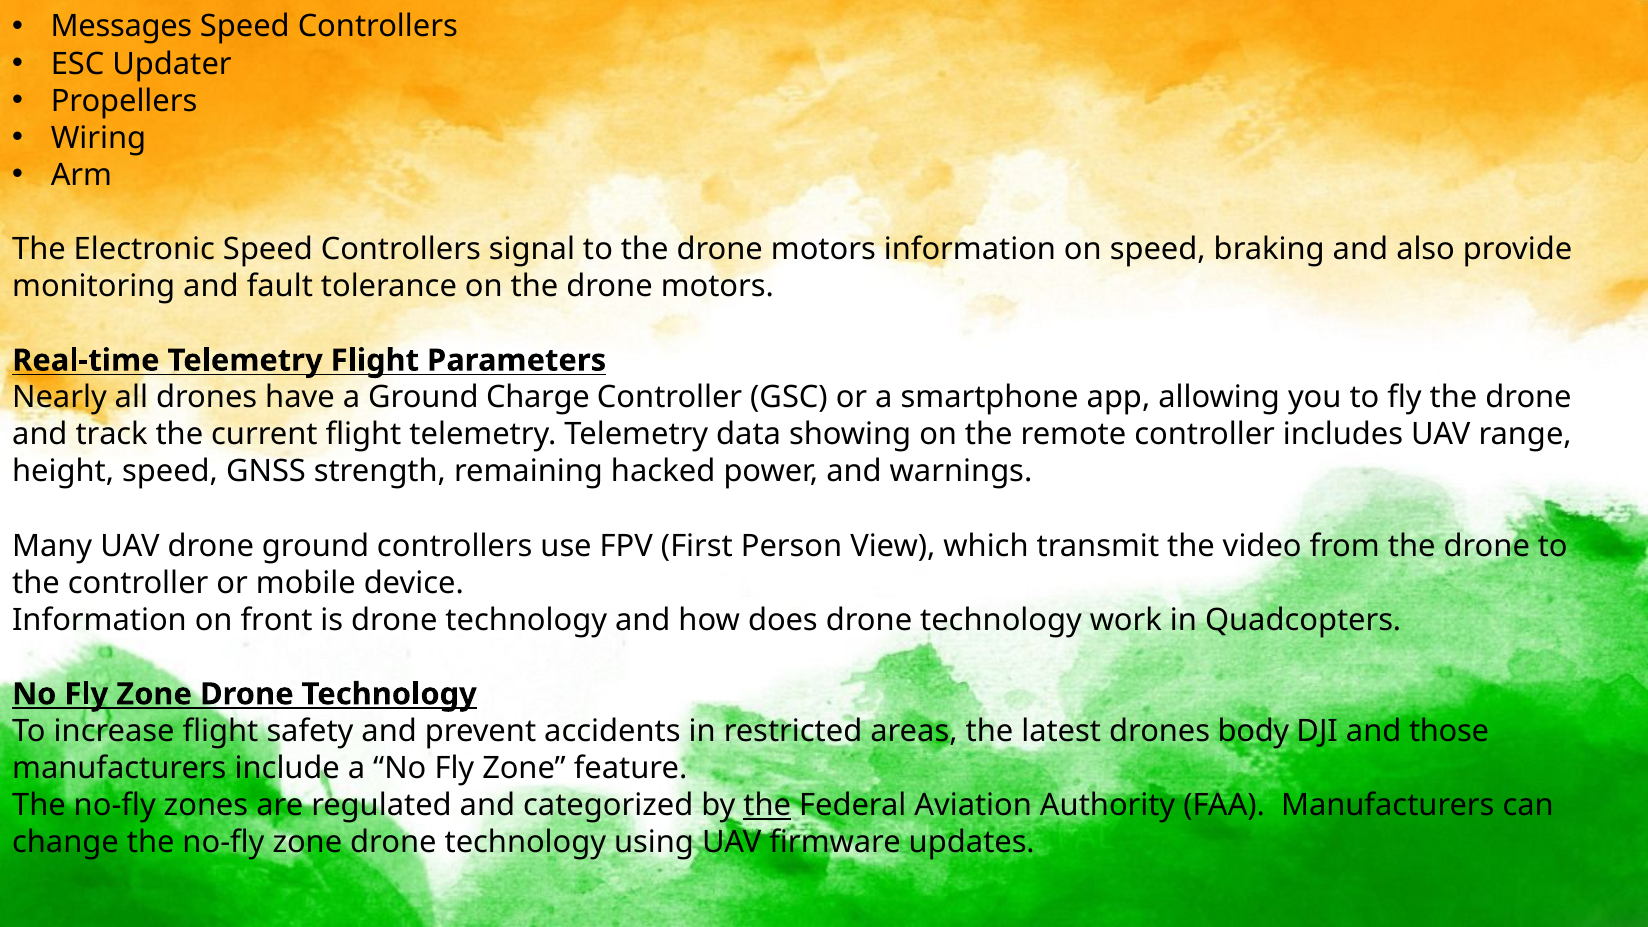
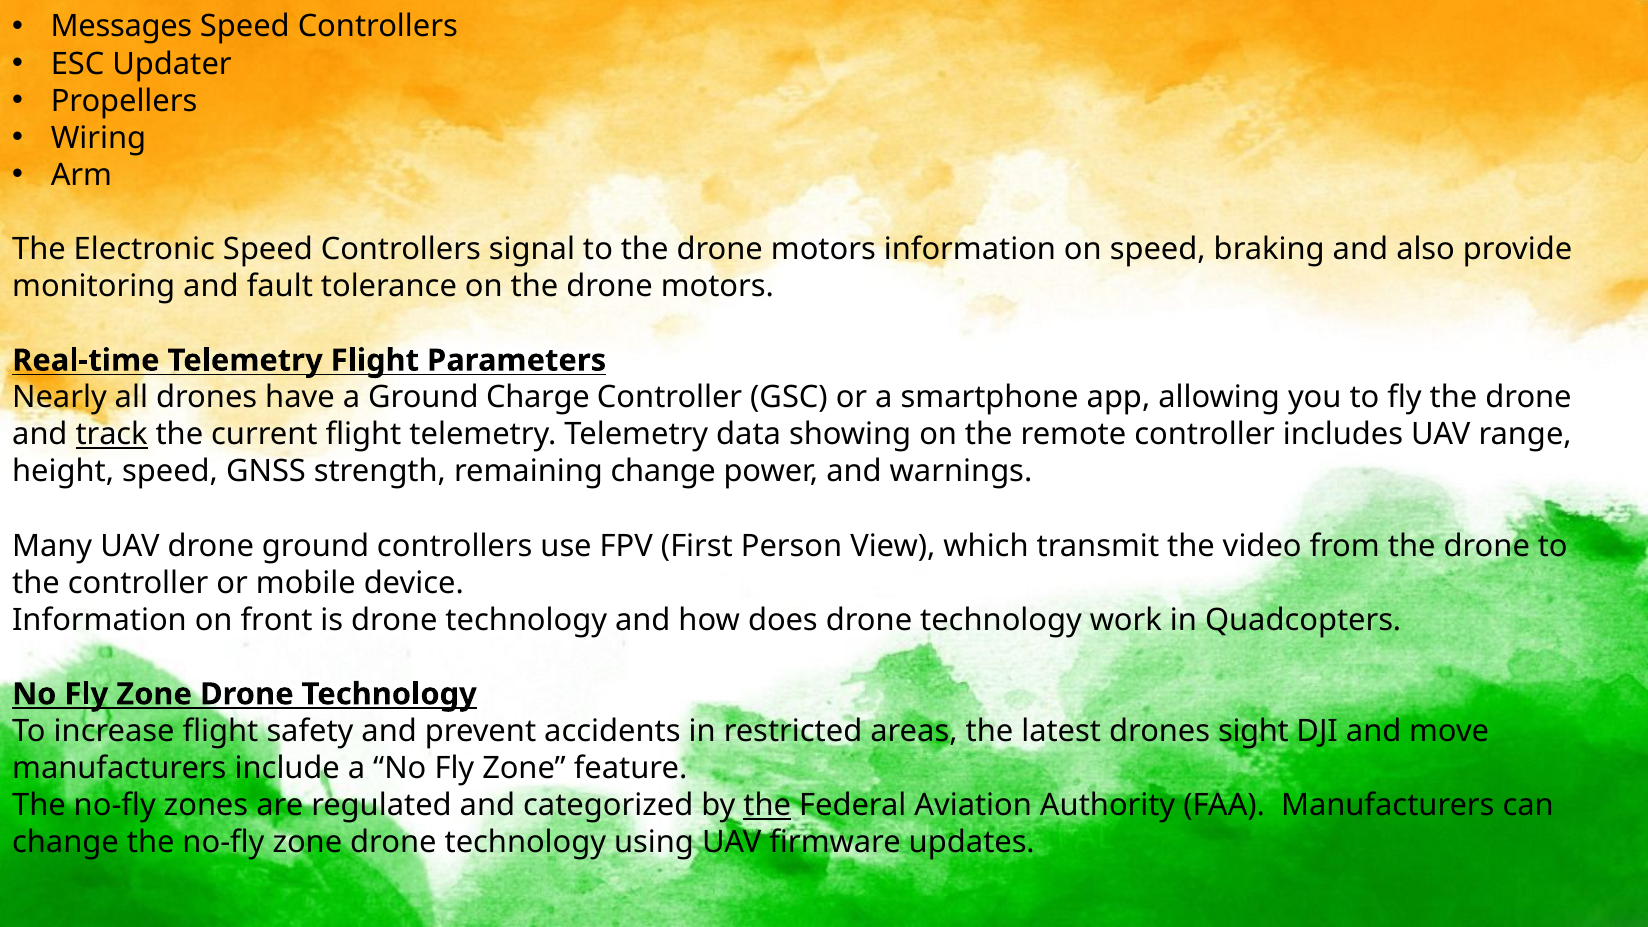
track underline: none -> present (112, 435)
remaining hacked: hacked -> change (663, 472)
body: body -> sight (1253, 731)
those: those -> move (1449, 731)
